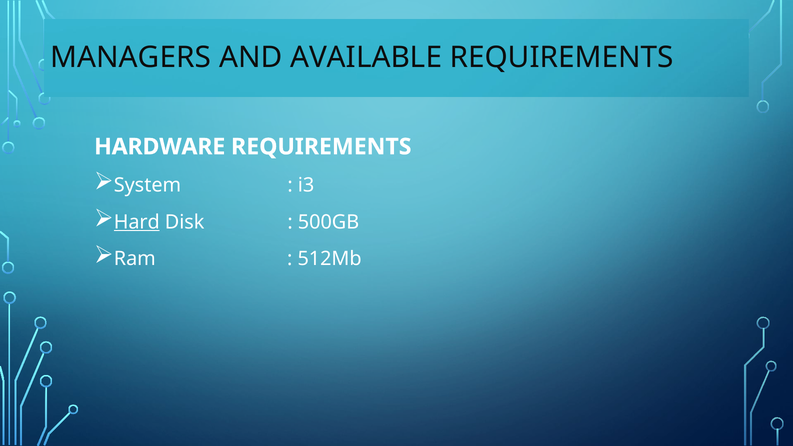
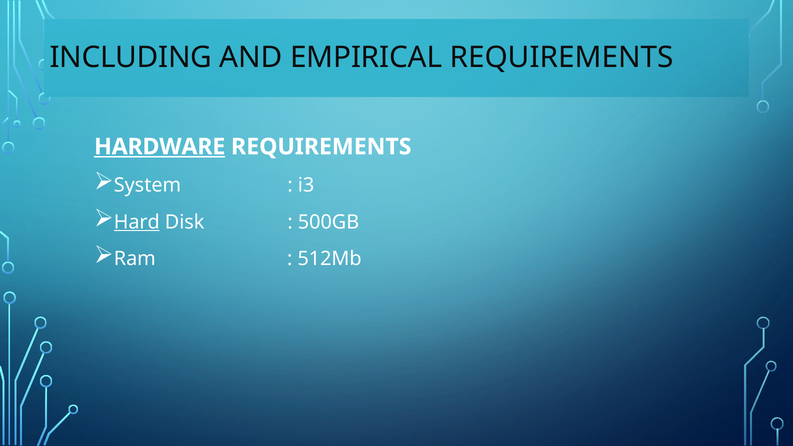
MANAGERS: MANAGERS -> INCLUDING (131, 58)
AVAILABLE: AVAILABLE -> EMPIRICAL (366, 58)
HARDWARE underline: none -> present (160, 147)
